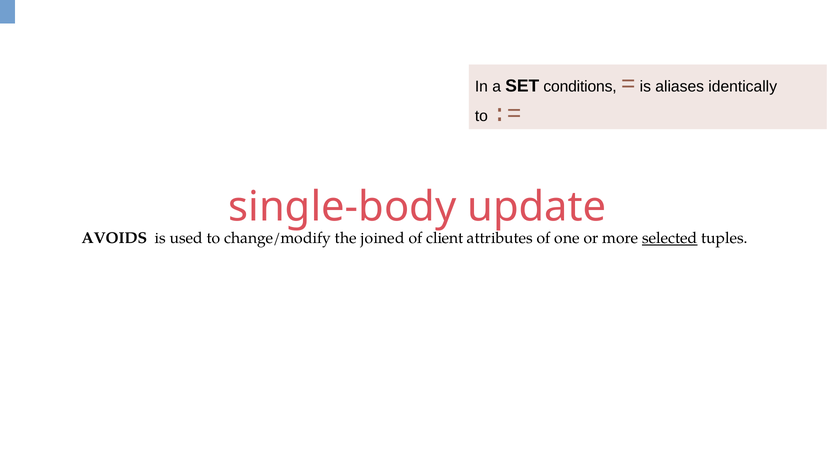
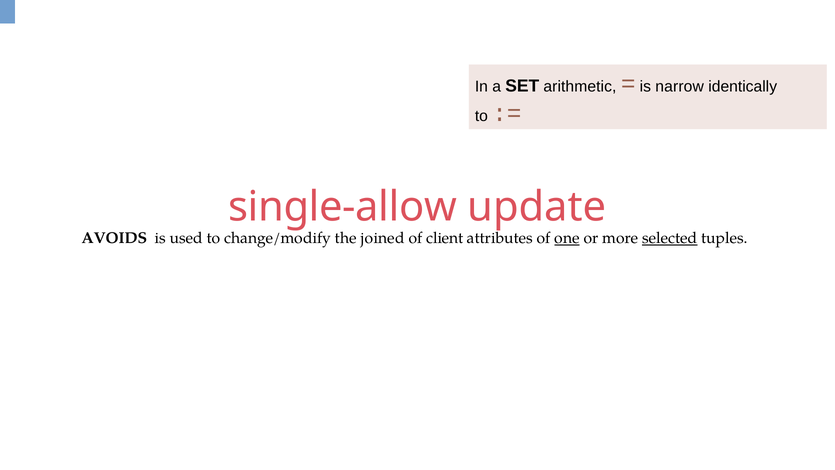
conditions: conditions -> arithmetic (580, 87)
aliases: aliases -> narrow (680, 87)
single-body: single-body -> single-allow (343, 207)
one underline: none -> present (567, 238)
